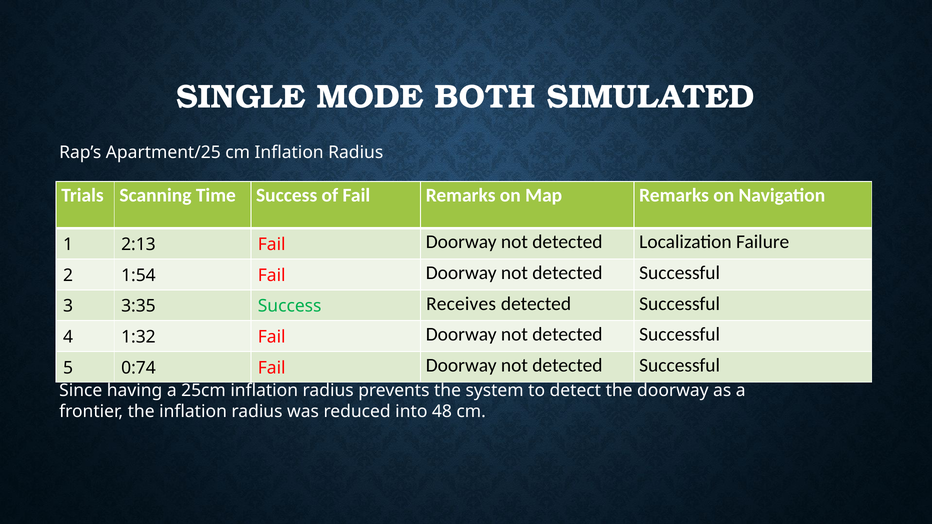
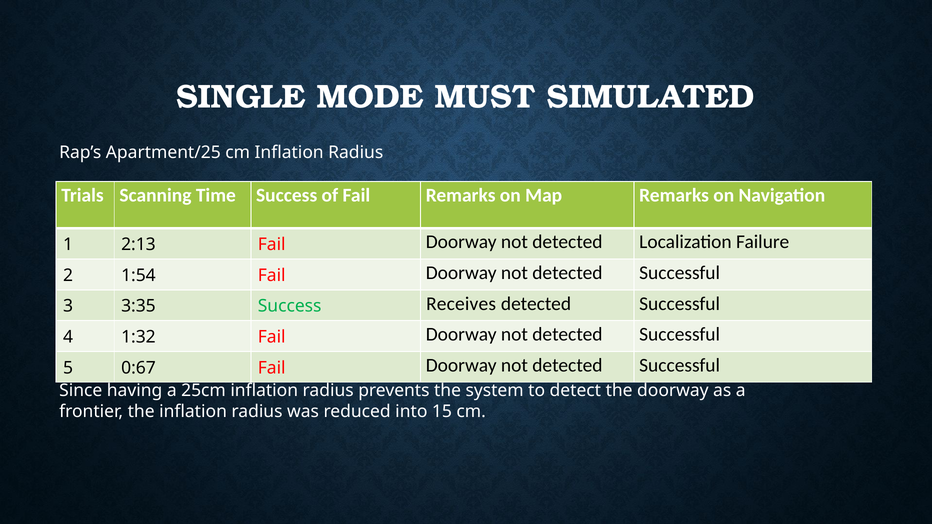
BOTH: BOTH -> MUST (485, 97)
0:74: 0:74 -> 0:67 (138, 368)
48: 48 -> 15 (442, 412)
